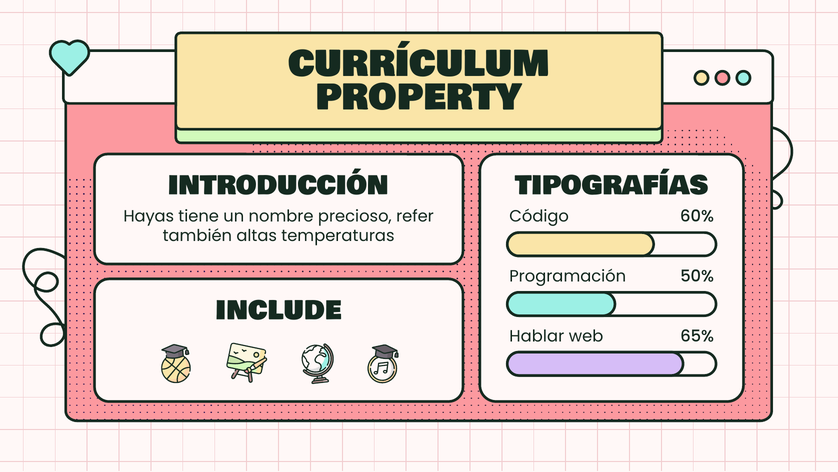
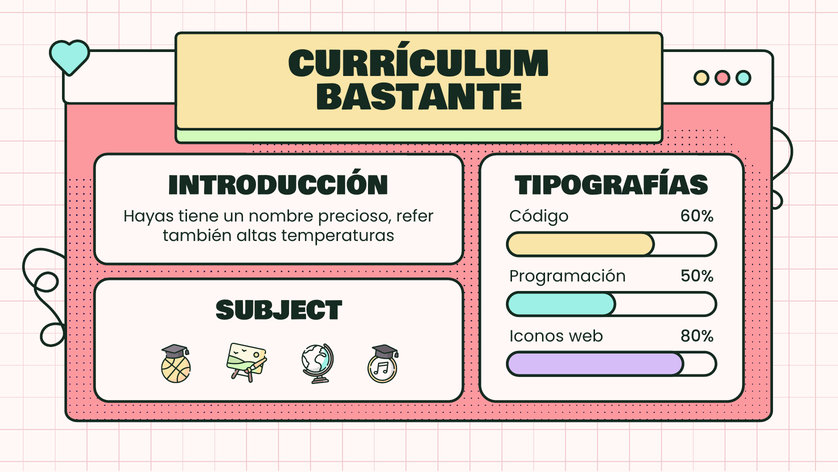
PROPERTY: PROPERTY -> BASTANTE (419, 98)
INCLUDE: INCLUDE -> SUBJECT (279, 310)
Hablar: Hablar -> Iconos (537, 336)
65%: 65% -> 80% (697, 336)
